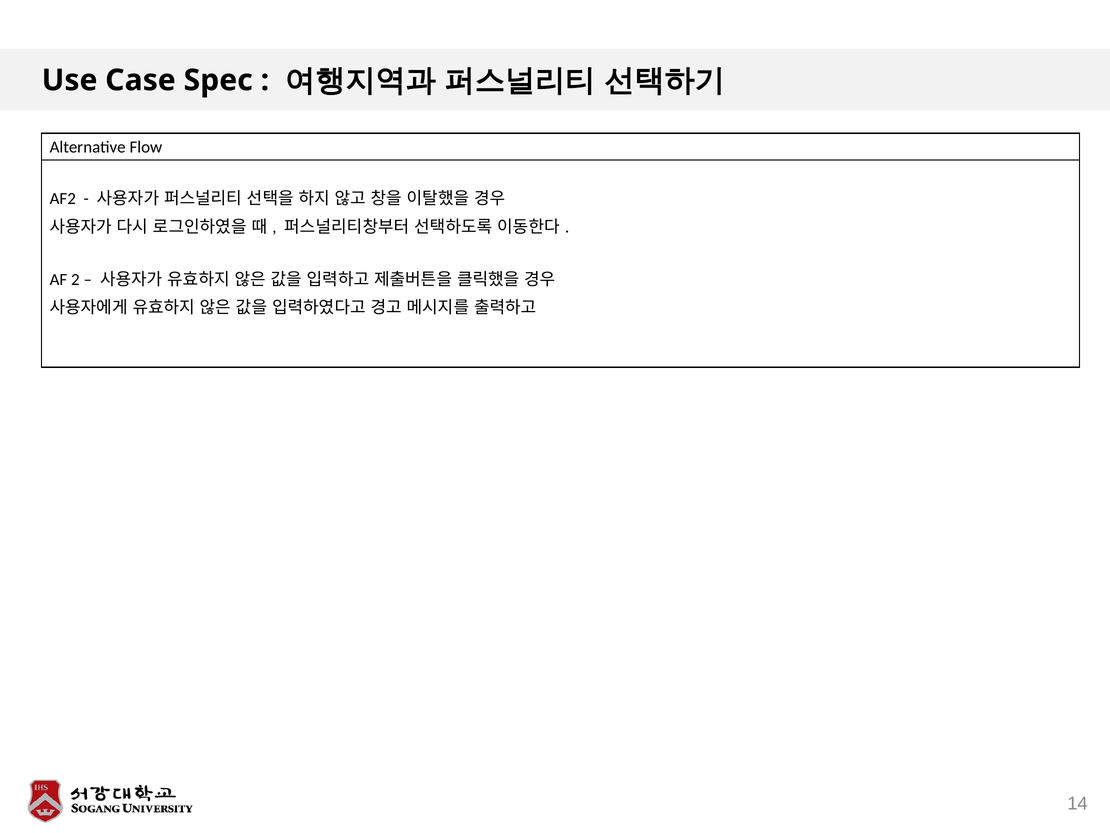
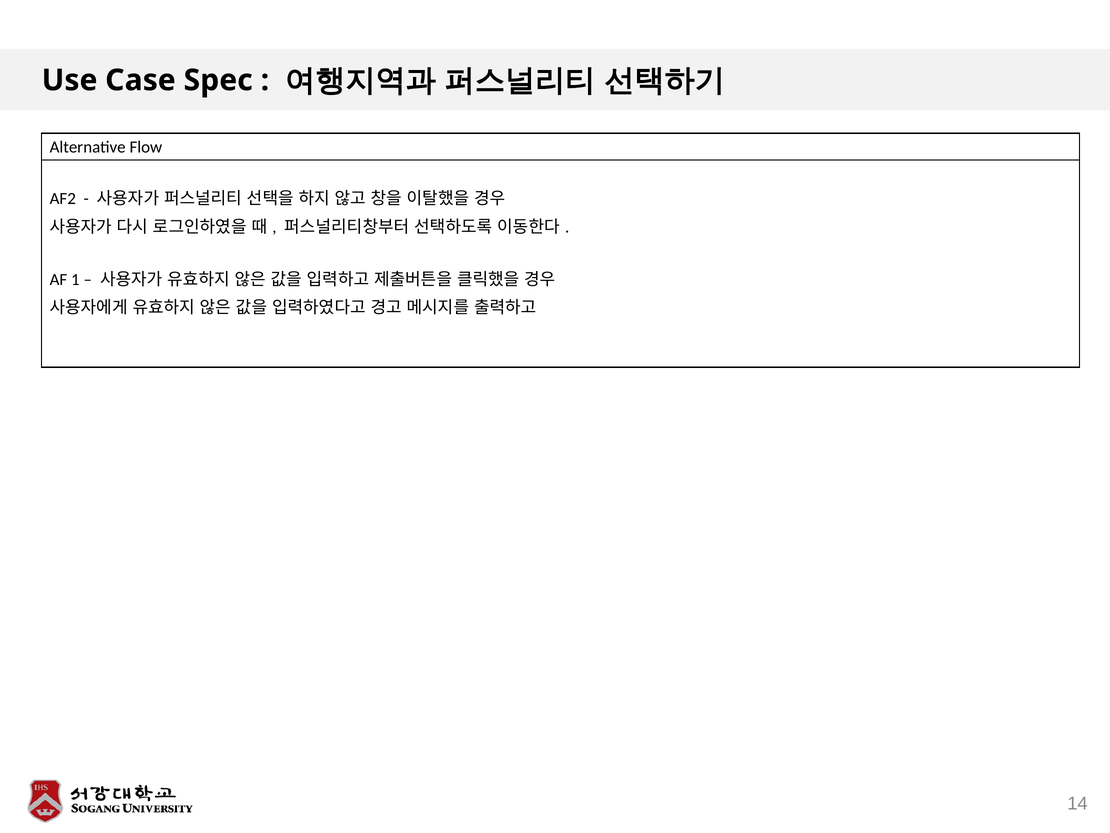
2: 2 -> 1 (75, 279)
